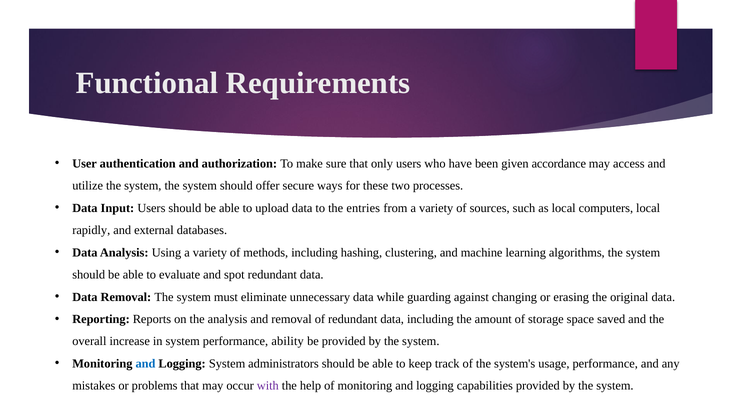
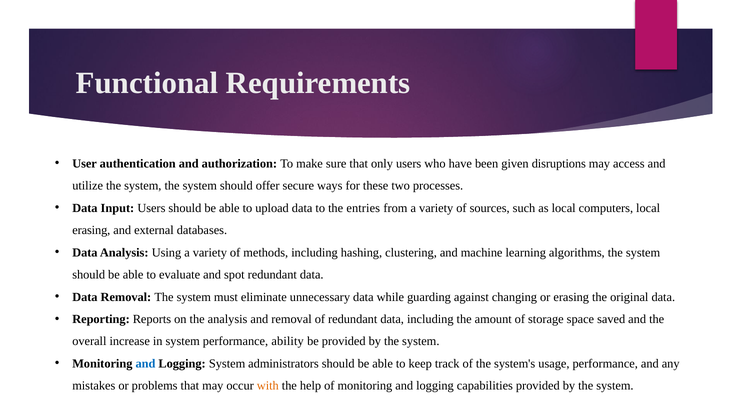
accordance: accordance -> disruptions (559, 164)
rapidly: rapidly -> erasing (91, 231)
with colour: purple -> orange (268, 386)
